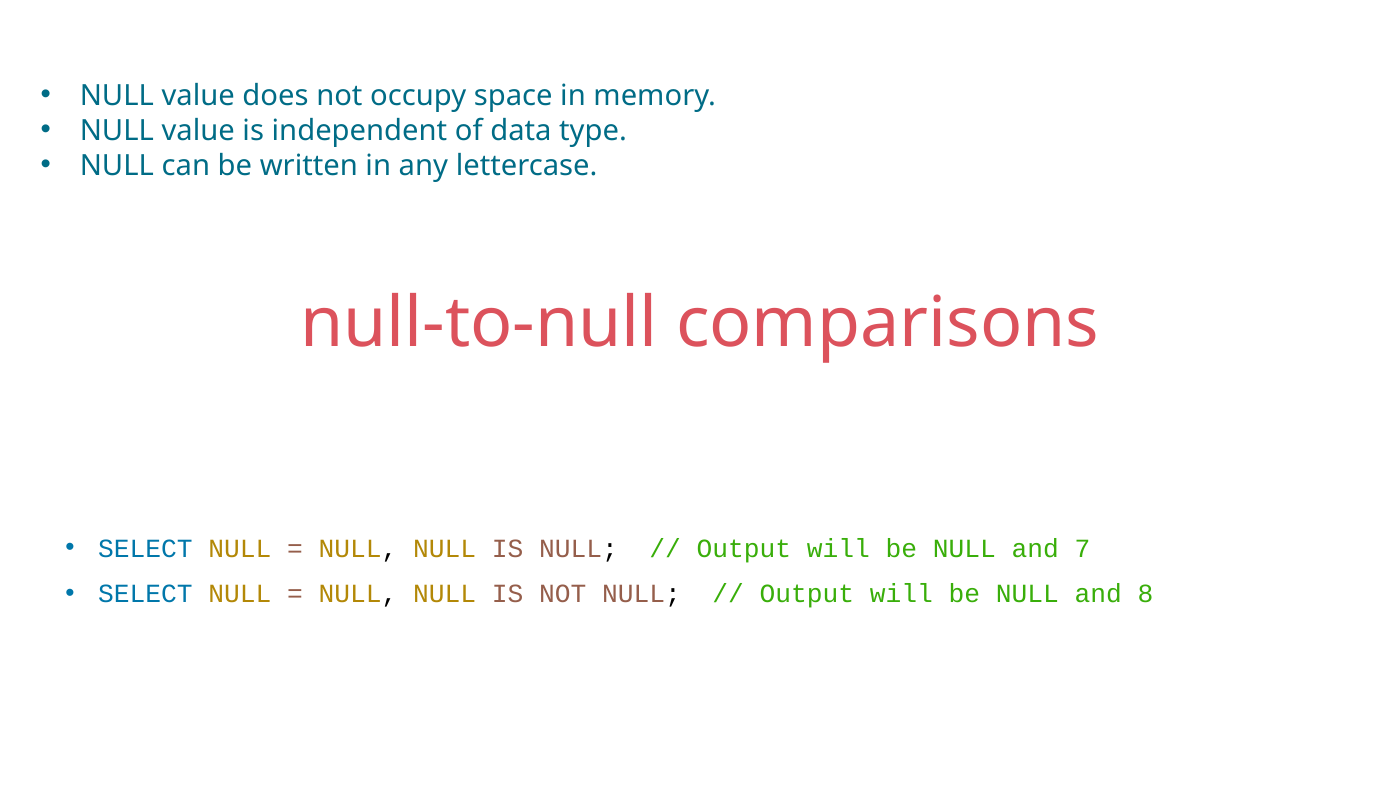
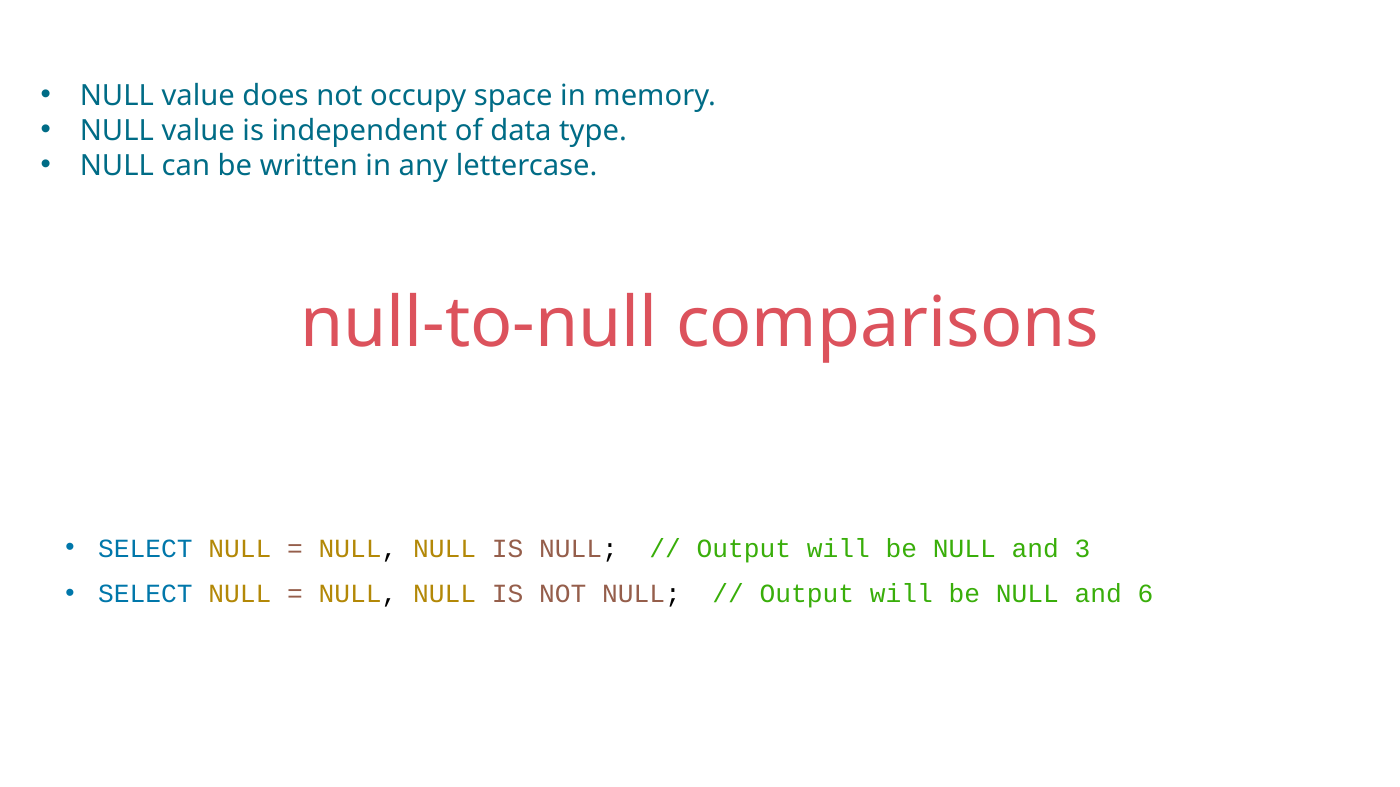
7: 7 -> 3 (1083, 549)
8: 8 -> 6 (1146, 594)
